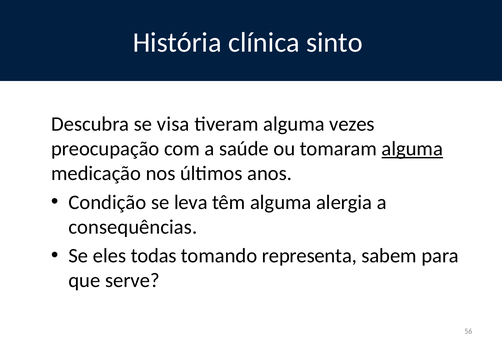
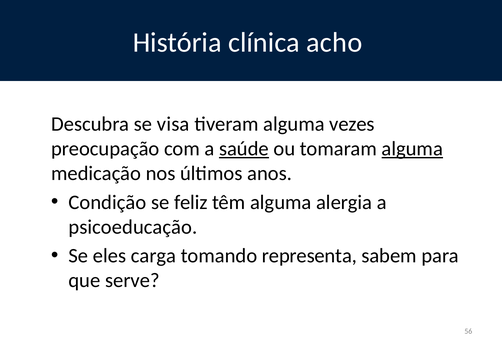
sinto: sinto -> acho (334, 43)
saúde underline: none -> present (244, 149)
leva: leva -> feliz (191, 203)
consequências: consequências -> psicoeducação (133, 227)
todas: todas -> carga (153, 256)
